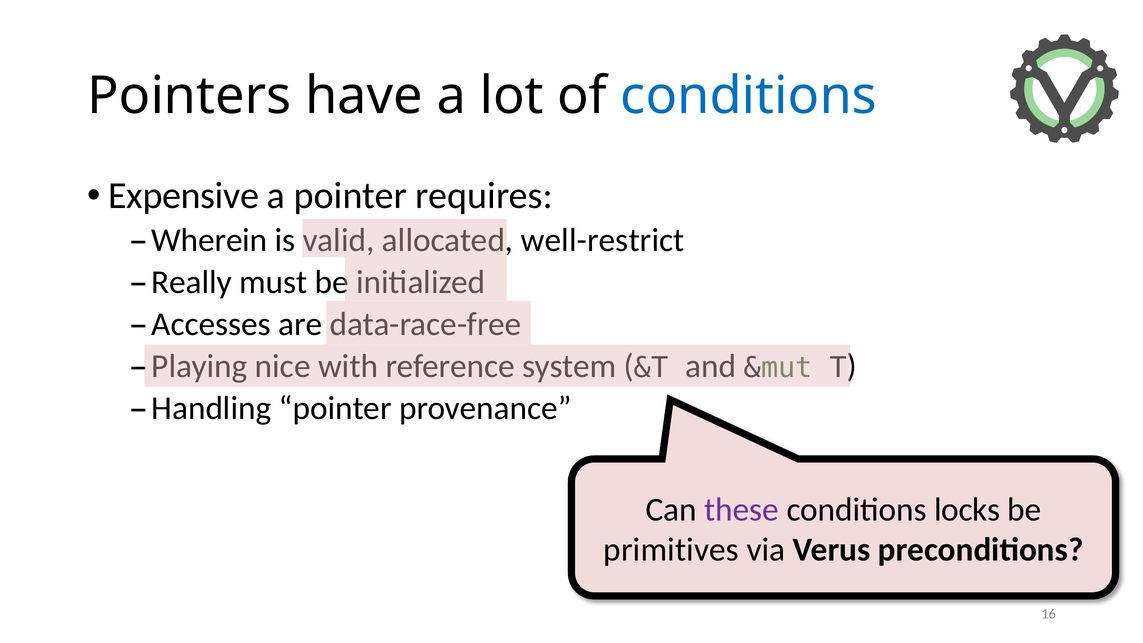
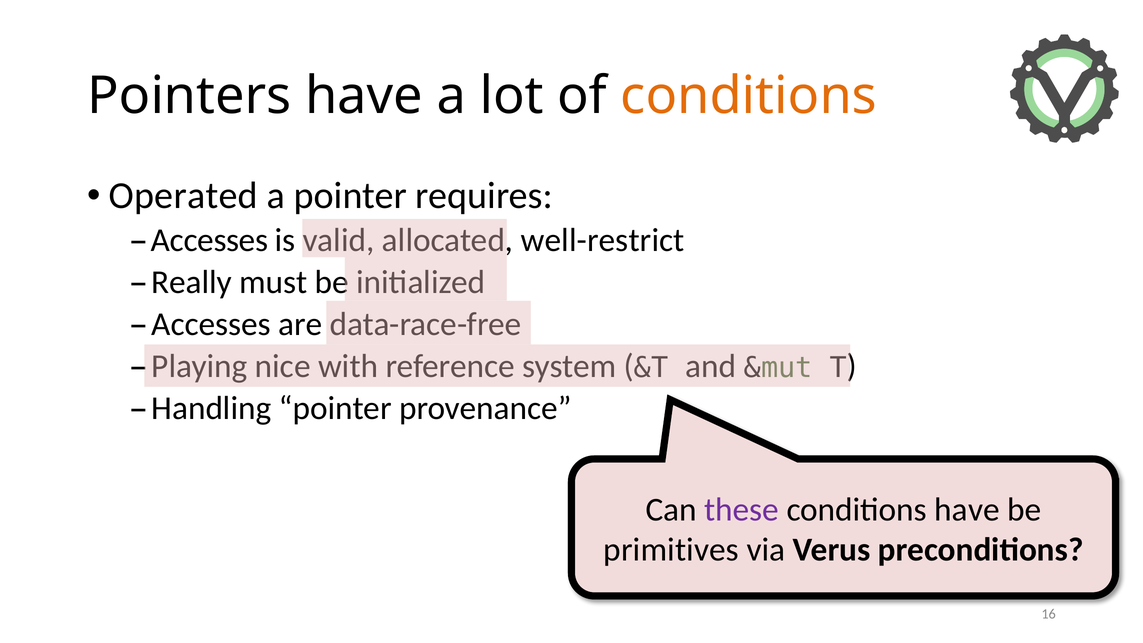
conditions colour: blue -> orange (749, 96)
Expensive: Expensive -> Operated (183, 196)
Wherein: Wherein -> Accesses (210, 240)
conditions locks: locks -> have (967, 510)
